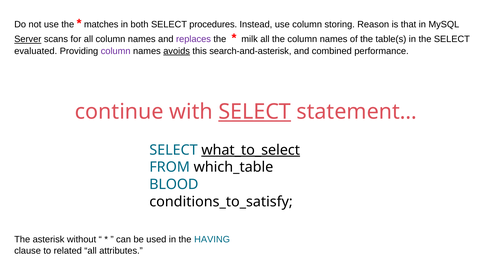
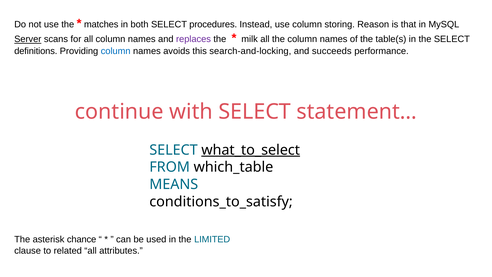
evaluated: evaluated -> definitions (36, 51)
column colour: purple -> blue (116, 51)
avoids underline: present -> none (177, 51)
search-and-asterisk: search-and-asterisk -> search-and-locking (250, 51)
combined: combined -> succeeds (332, 51)
SELECT underline: present -> none (255, 112)
BLOOD: BLOOD -> MEANS (174, 184)
without: without -> chance (82, 239)
HAVING: HAVING -> LIMITED (212, 239)
